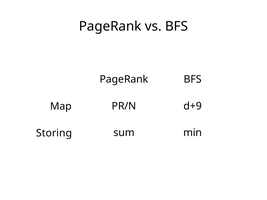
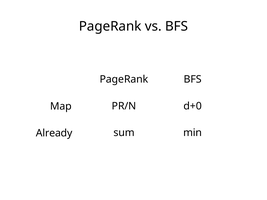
d+9: d+9 -> d+0 (193, 106)
Storing: Storing -> Already (54, 133)
